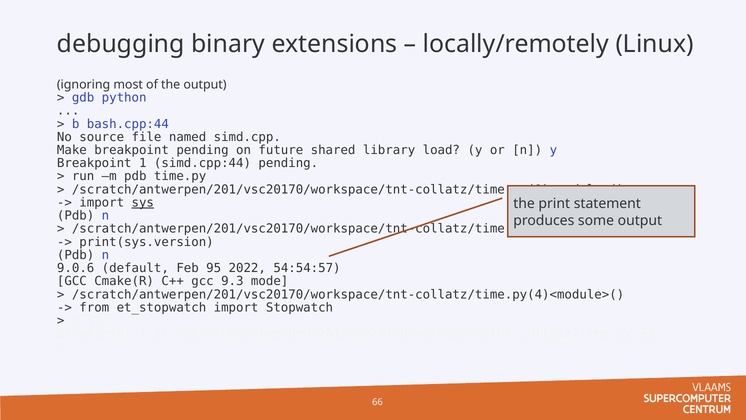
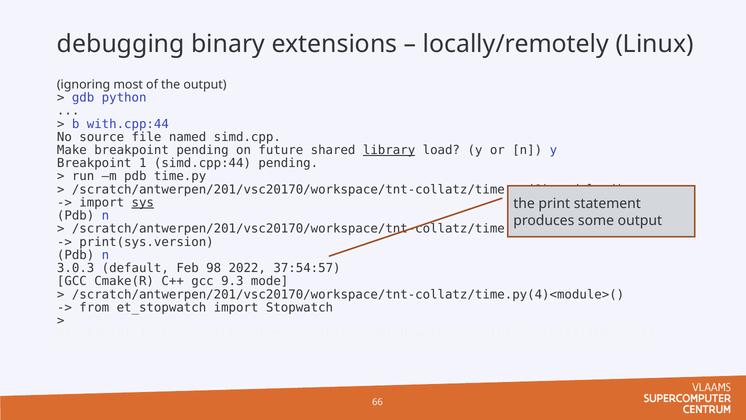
bash.cpp:44: bash.cpp:44 -> with.cpp:44 (128, 124)
library underline: none -> present (389, 150)
9.0.6: 9.0.6 -> 3.0.3 (76, 268)
95: 95 -> 98 (214, 268)
54:54:57: 54:54:57 -> 37:54:57 (307, 268)
